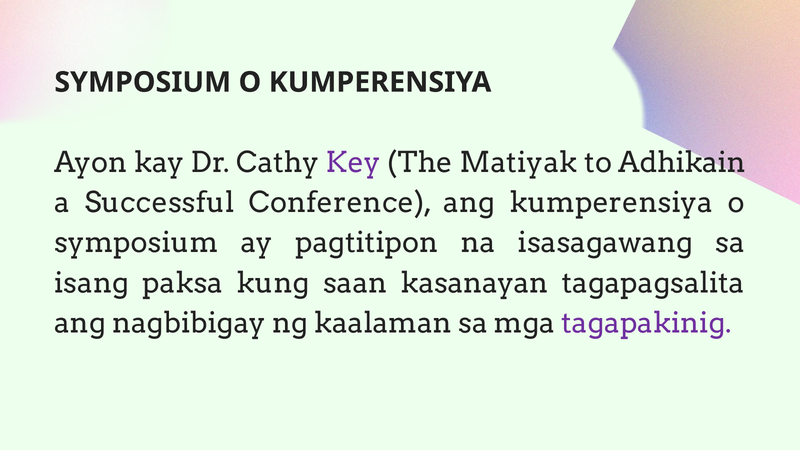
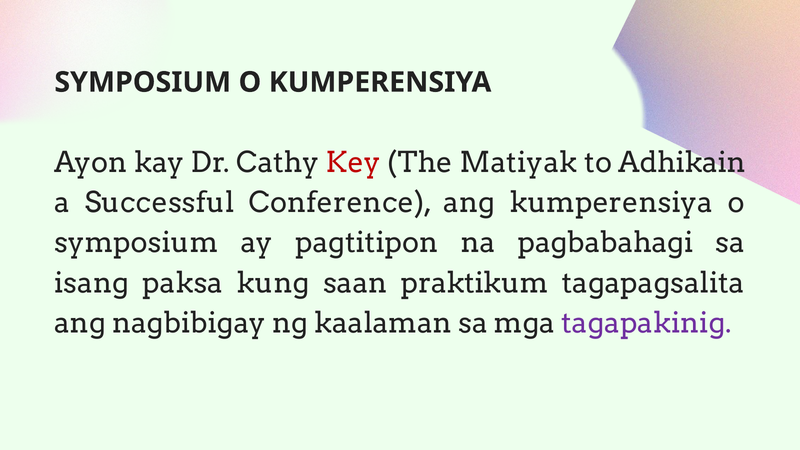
Key colour: purple -> red (353, 163)
isasagawang: isasagawang -> pagbabahagi (606, 243)
kasanayan: kasanayan -> praktikum (475, 283)
